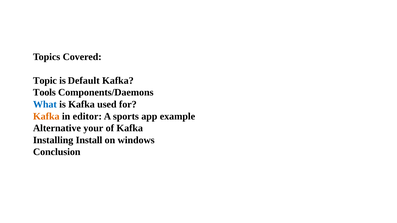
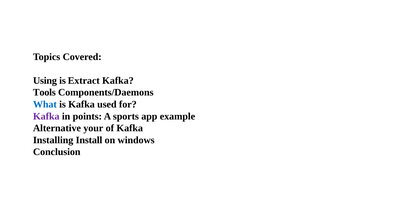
Topic: Topic -> Using (45, 81)
Default: Default -> Extract (84, 81)
Kafka colour: orange -> purple (46, 116)
editor: editor -> points (87, 116)
